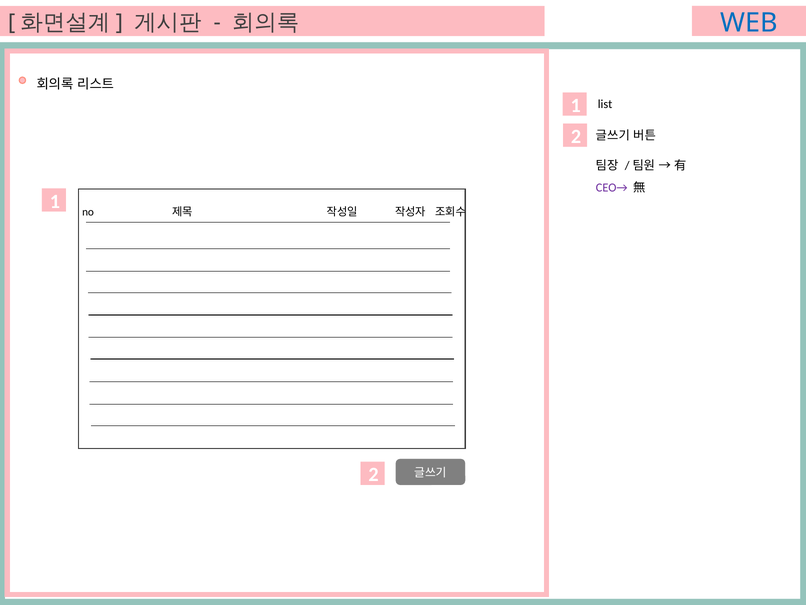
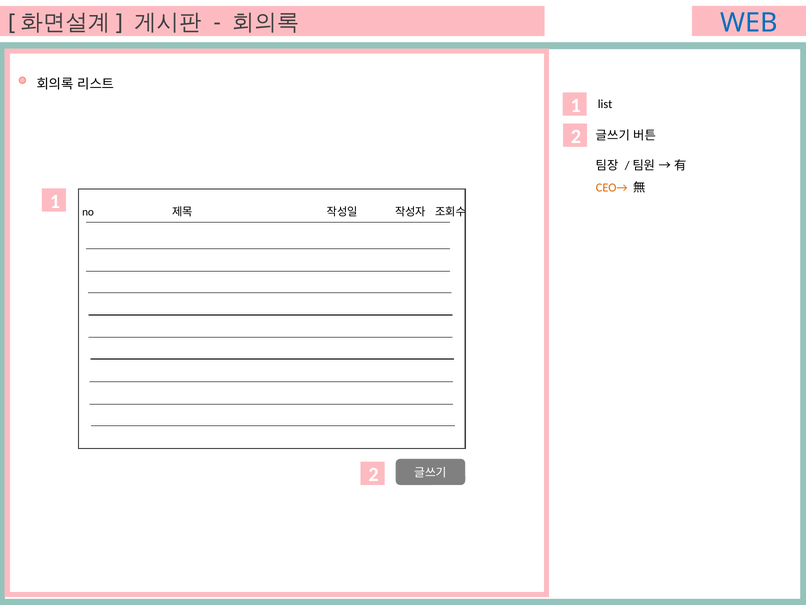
CEO→ colour: purple -> orange (612, 188)
